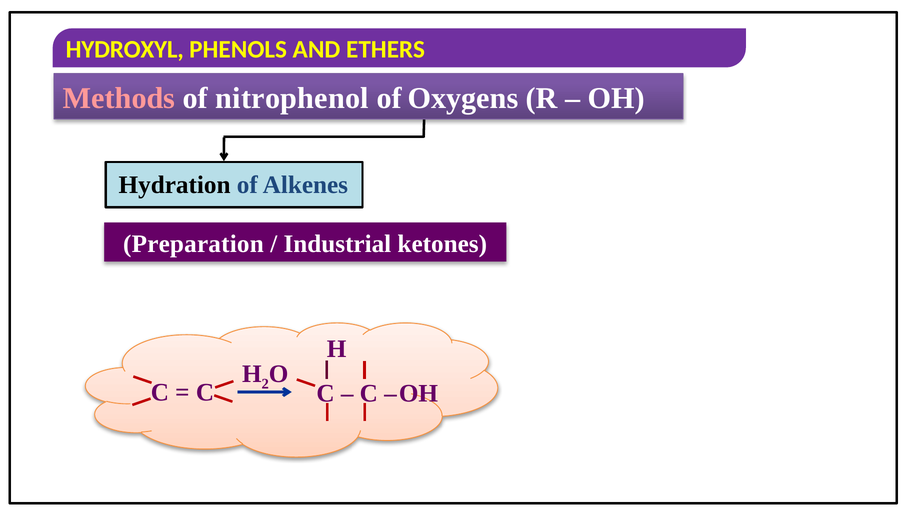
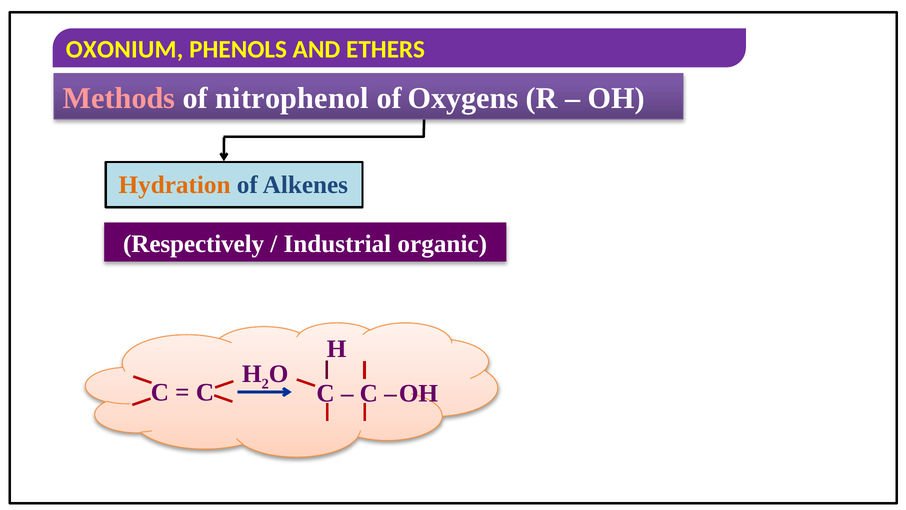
HYDROXYL: HYDROXYL -> OXONIUM (125, 49)
Hydration colour: black -> orange (175, 185)
Preparation: Preparation -> Respectively (194, 244)
ketones: ketones -> organic (442, 244)
